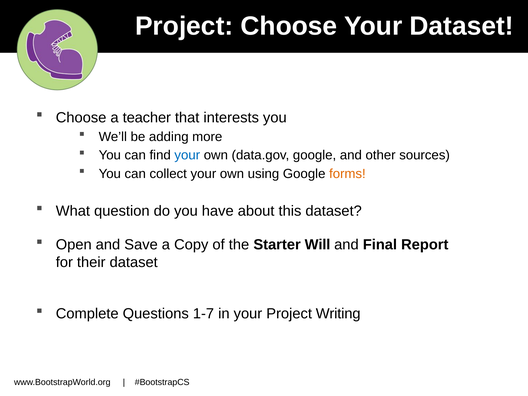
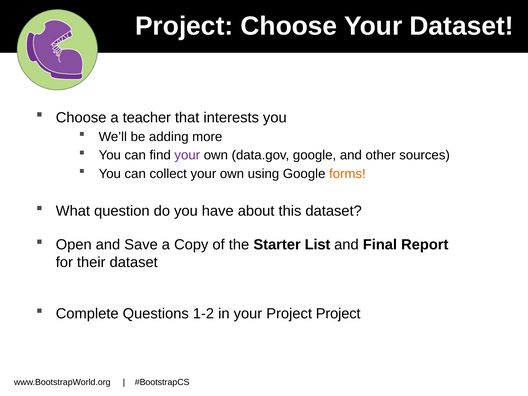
your colour: blue -> purple (187, 155)
Will: Will -> List (318, 245)
1-7: 1-7 -> 1-2 (203, 314)
Project Writing: Writing -> Project (338, 314)
